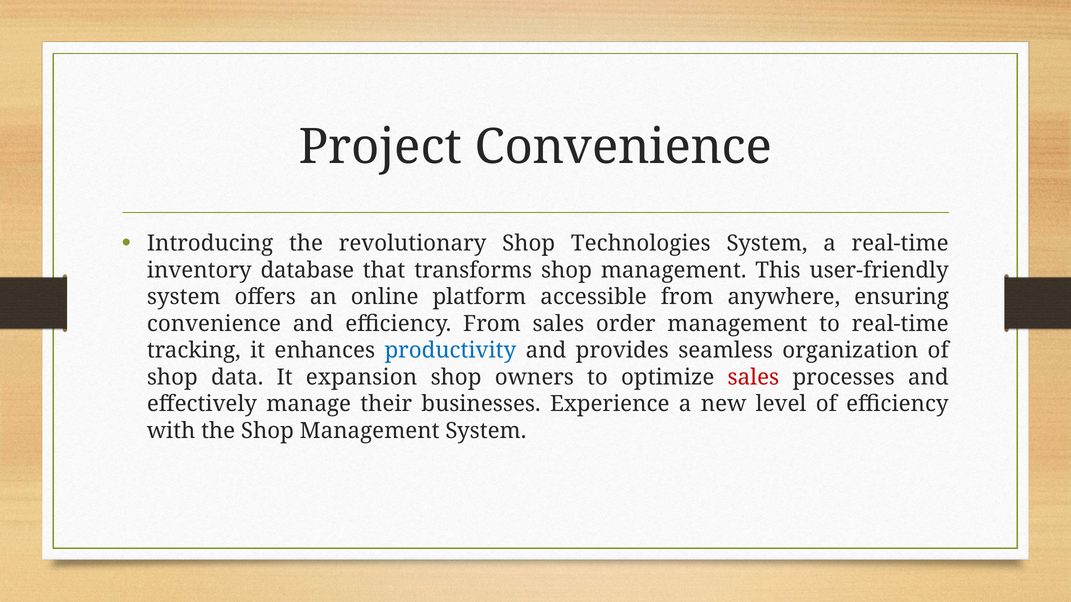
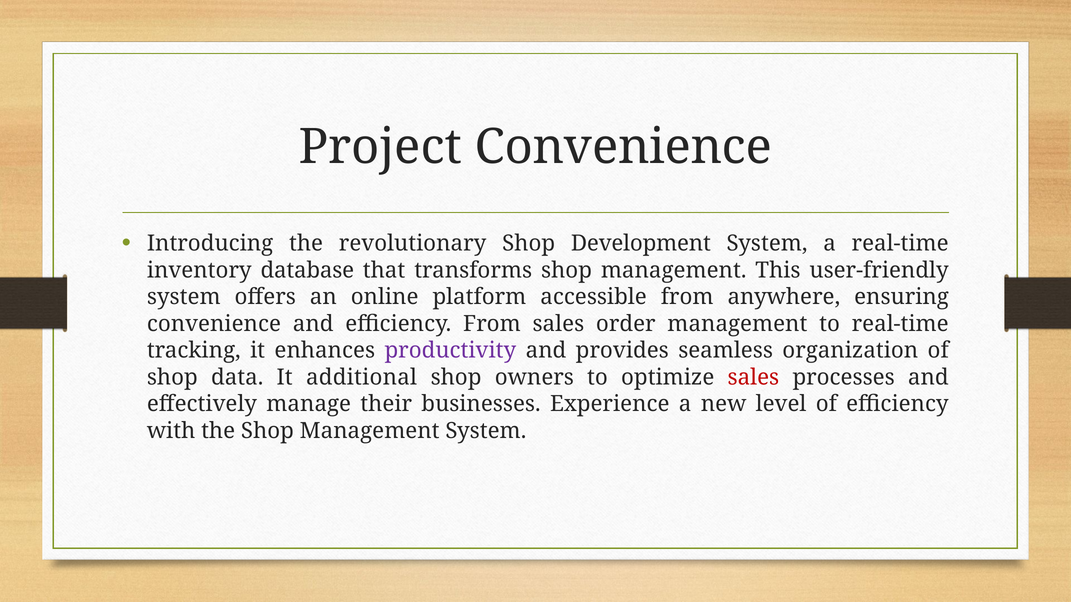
Technologies: Technologies -> Development (641, 244)
productivity colour: blue -> purple (450, 351)
expansion: expansion -> additional (362, 378)
